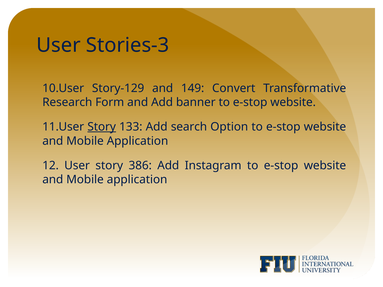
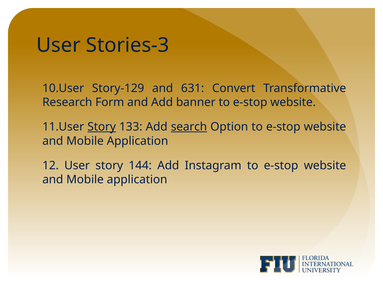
149: 149 -> 631 (193, 88)
search underline: none -> present (189, 127)
386: 386 -> 144 (140, 166)
